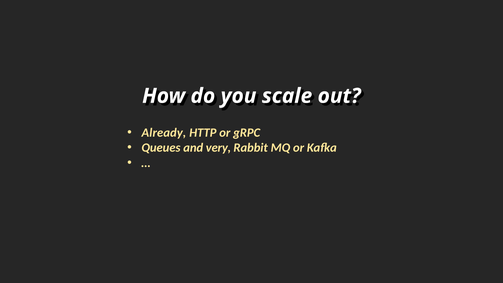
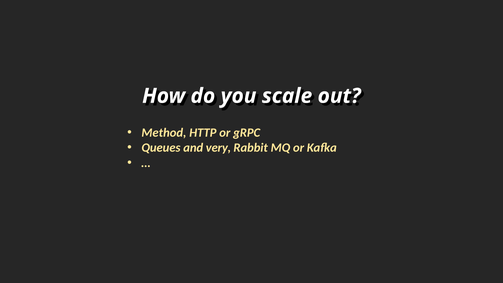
Already: Already -> Method (164, 133)
